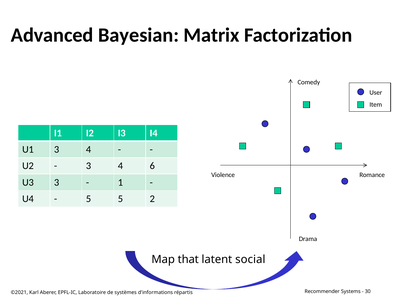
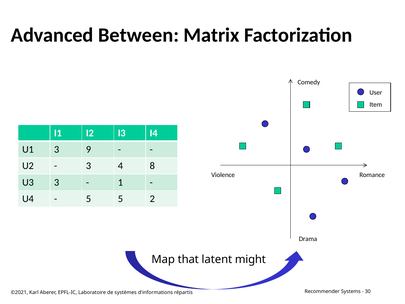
Bayesian: Bayesian -> Between (139, 35)
U1 3 4: 4 -> 9 (89, 149)
6: 6 -> 8 (152, 166)
social: social -> might (250, 259)
